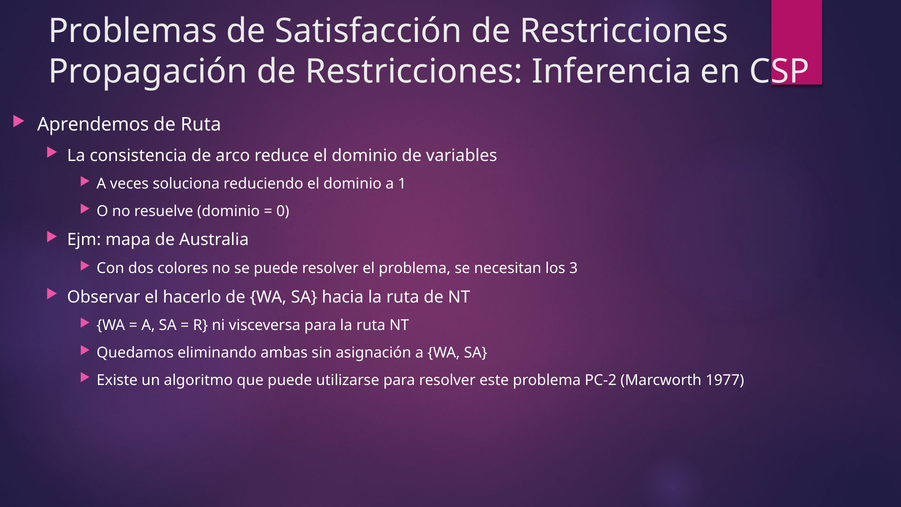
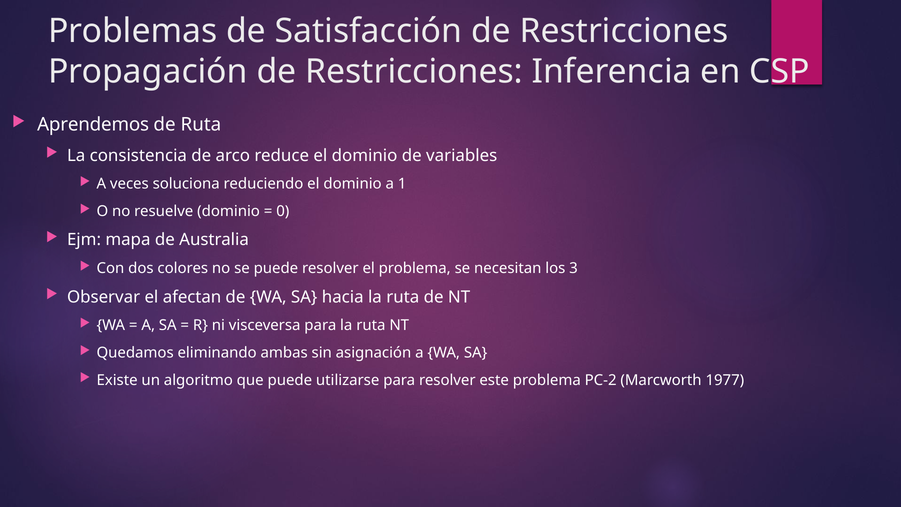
hacerlo: hacerlo -> afectan (192, 297)
